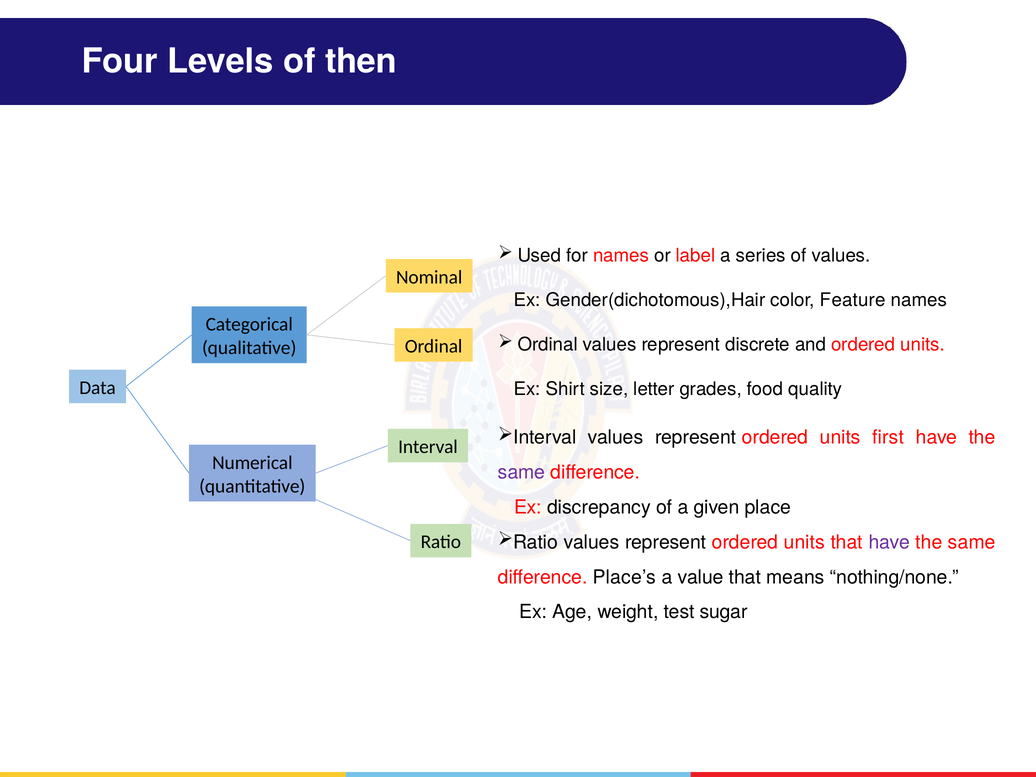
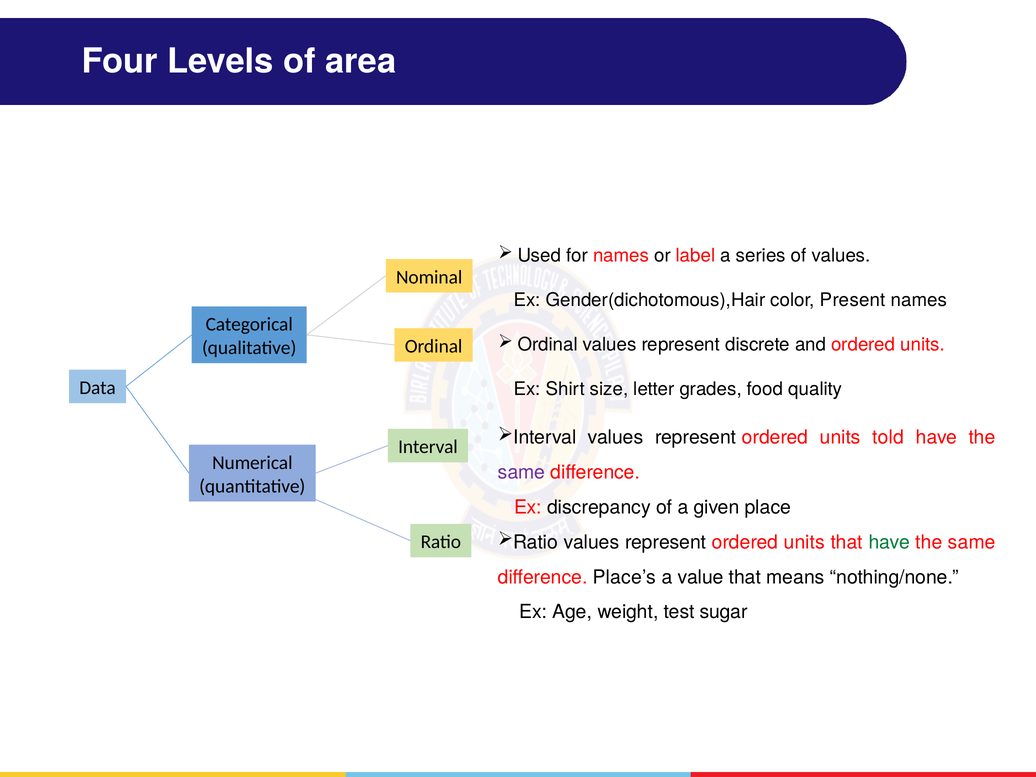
then: then -> area (361, 61)
Feature: Feature -> Present (853, 300)
first: first -> told (888, 437)
have colour: purple -> green (889, 542)
